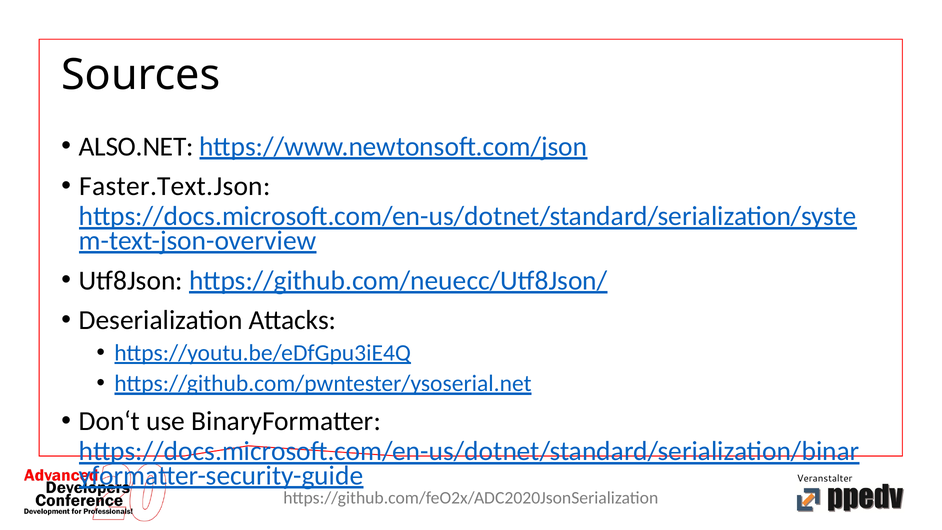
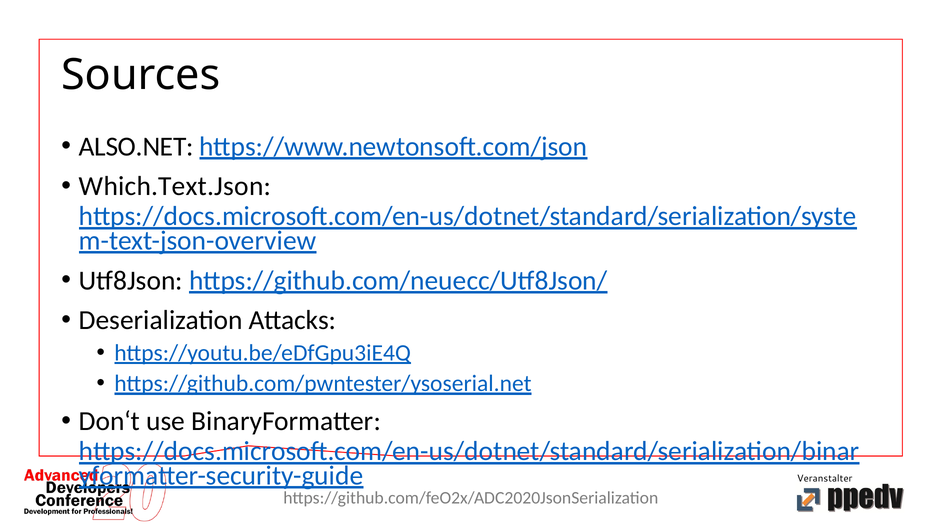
Faster.Text.Json: Faster.Text.Json -> Which.Text.Json (175, 186)
